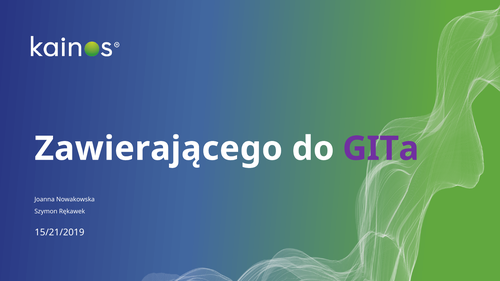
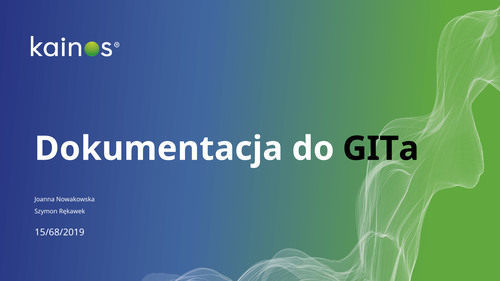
Zawierającego: Zawierającego -> Dokumentacja (159, 149)
GITa colour: purple -> black (381, 149)
15/21/2019: 15/21/2019 -> 15/68/2019 (60, 232)
